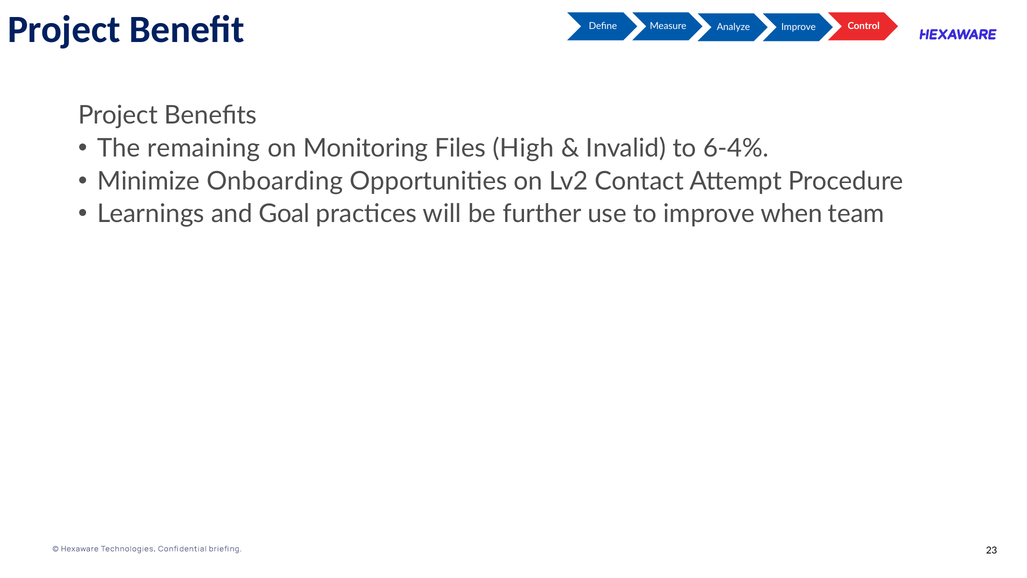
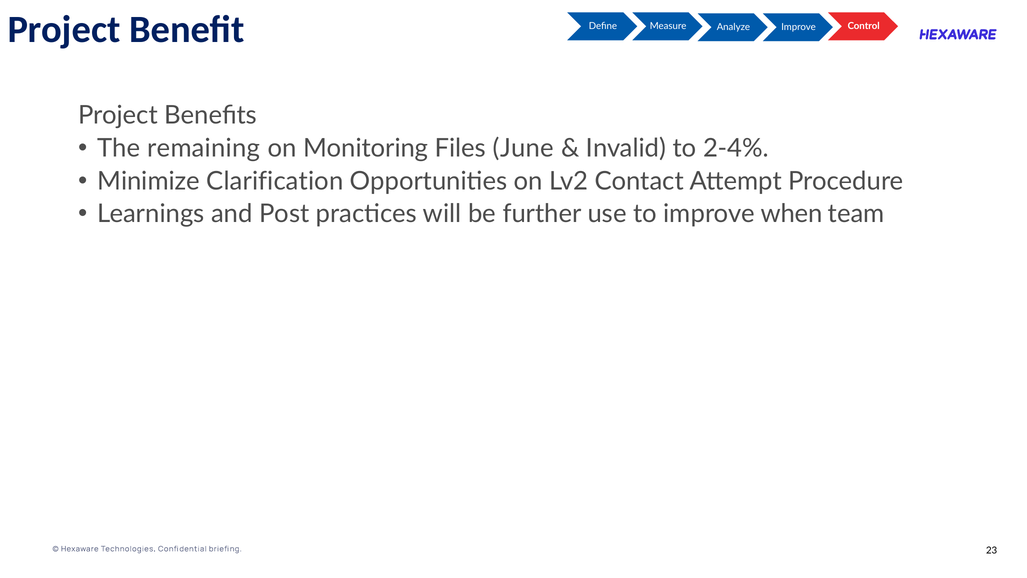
High: High -> June (523, 148)
6-4%: 6-4% -> 2-4% (736, 148)
Onboarding: Onboarding -> Clarification (275, 181)
Goal: Goal -> Post (284, 214)
